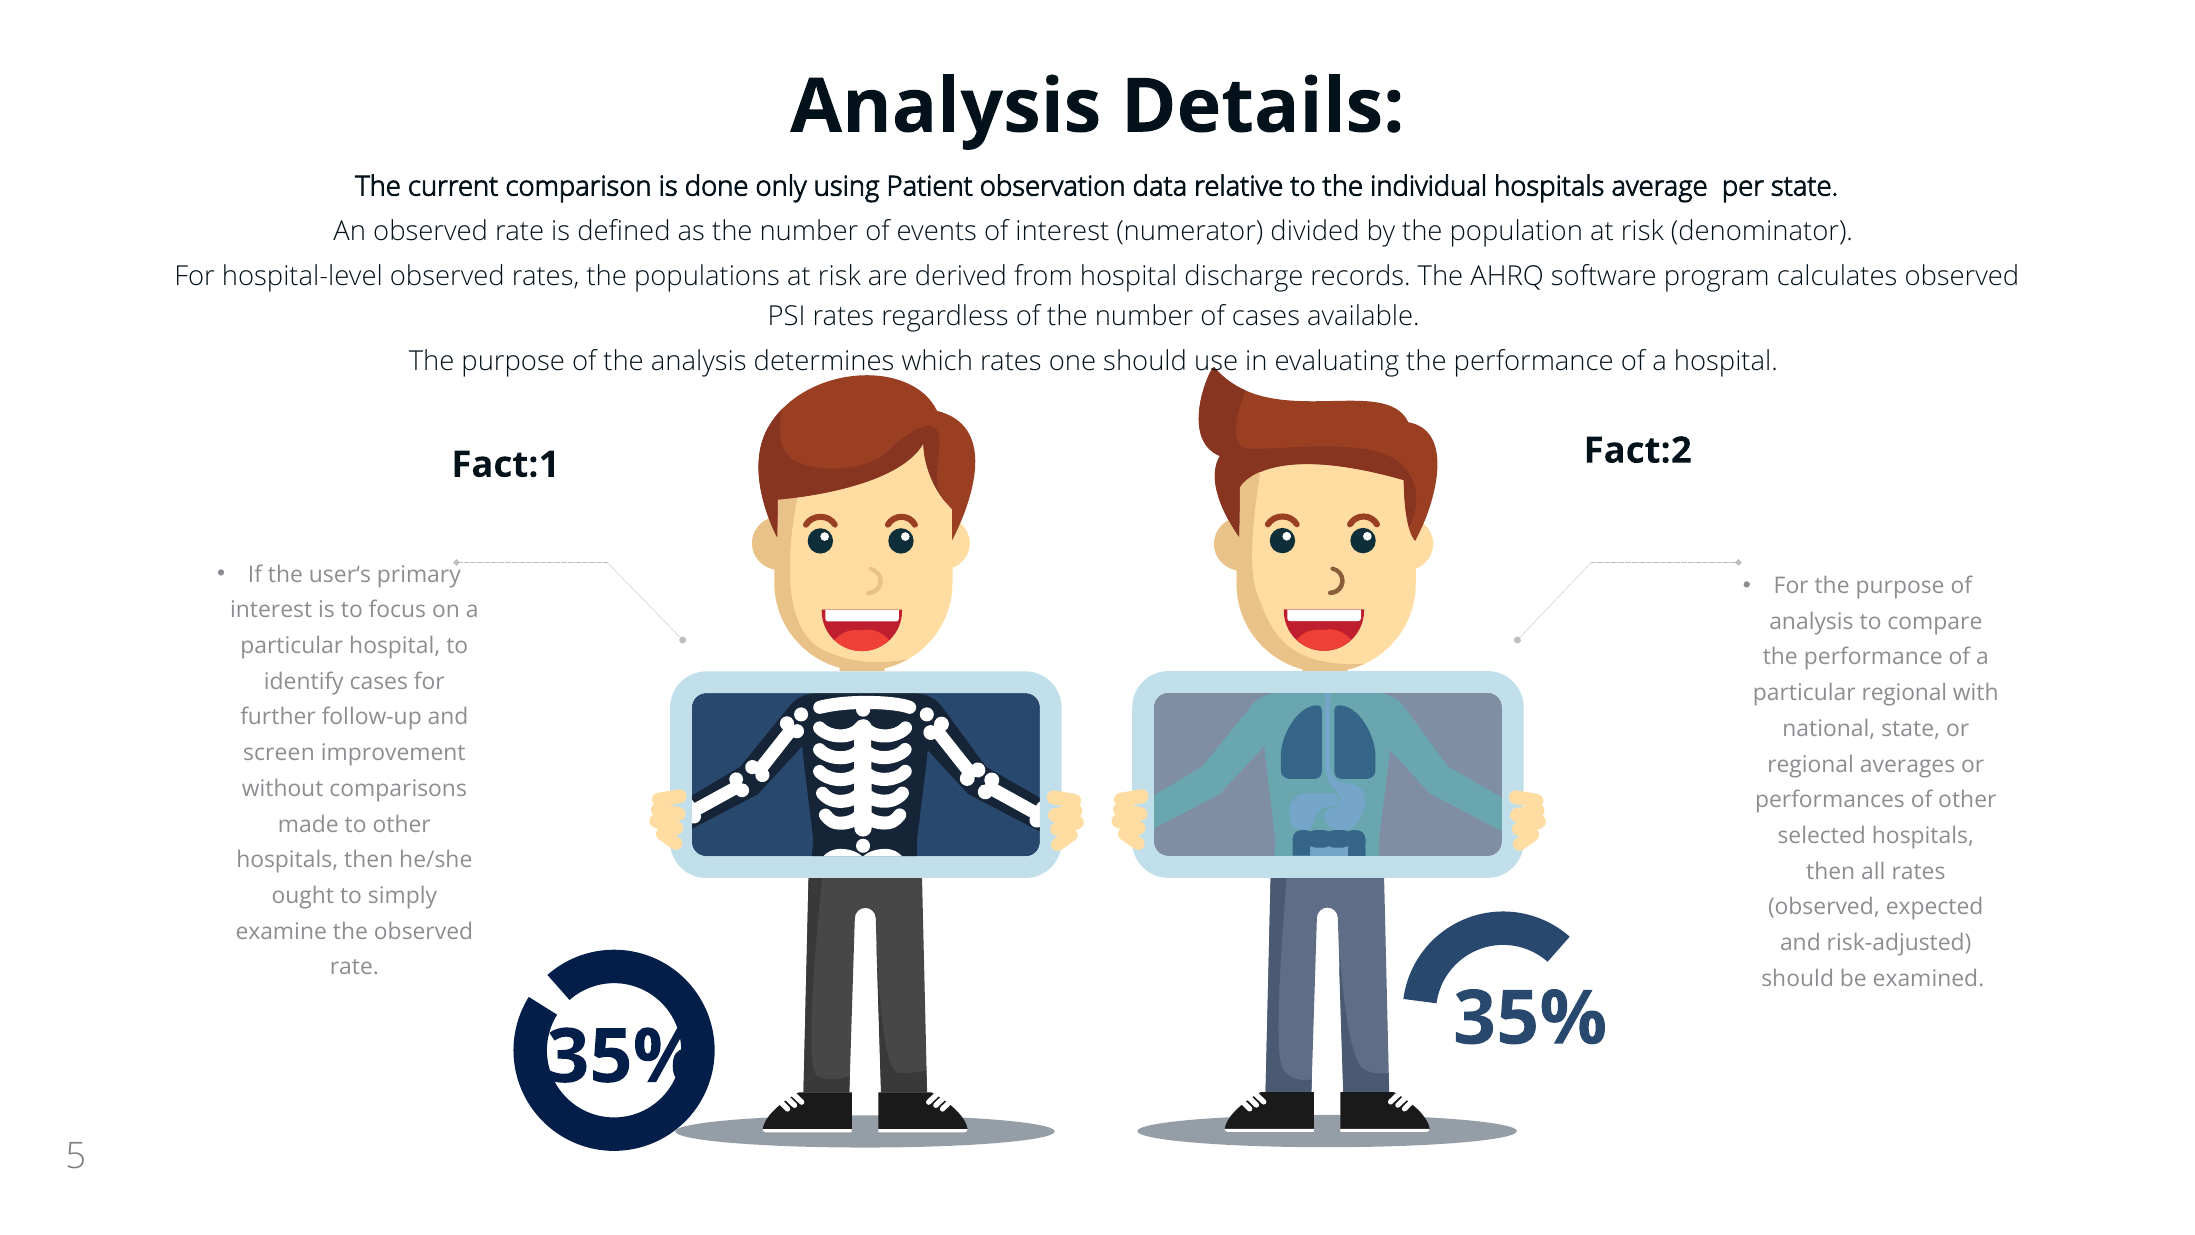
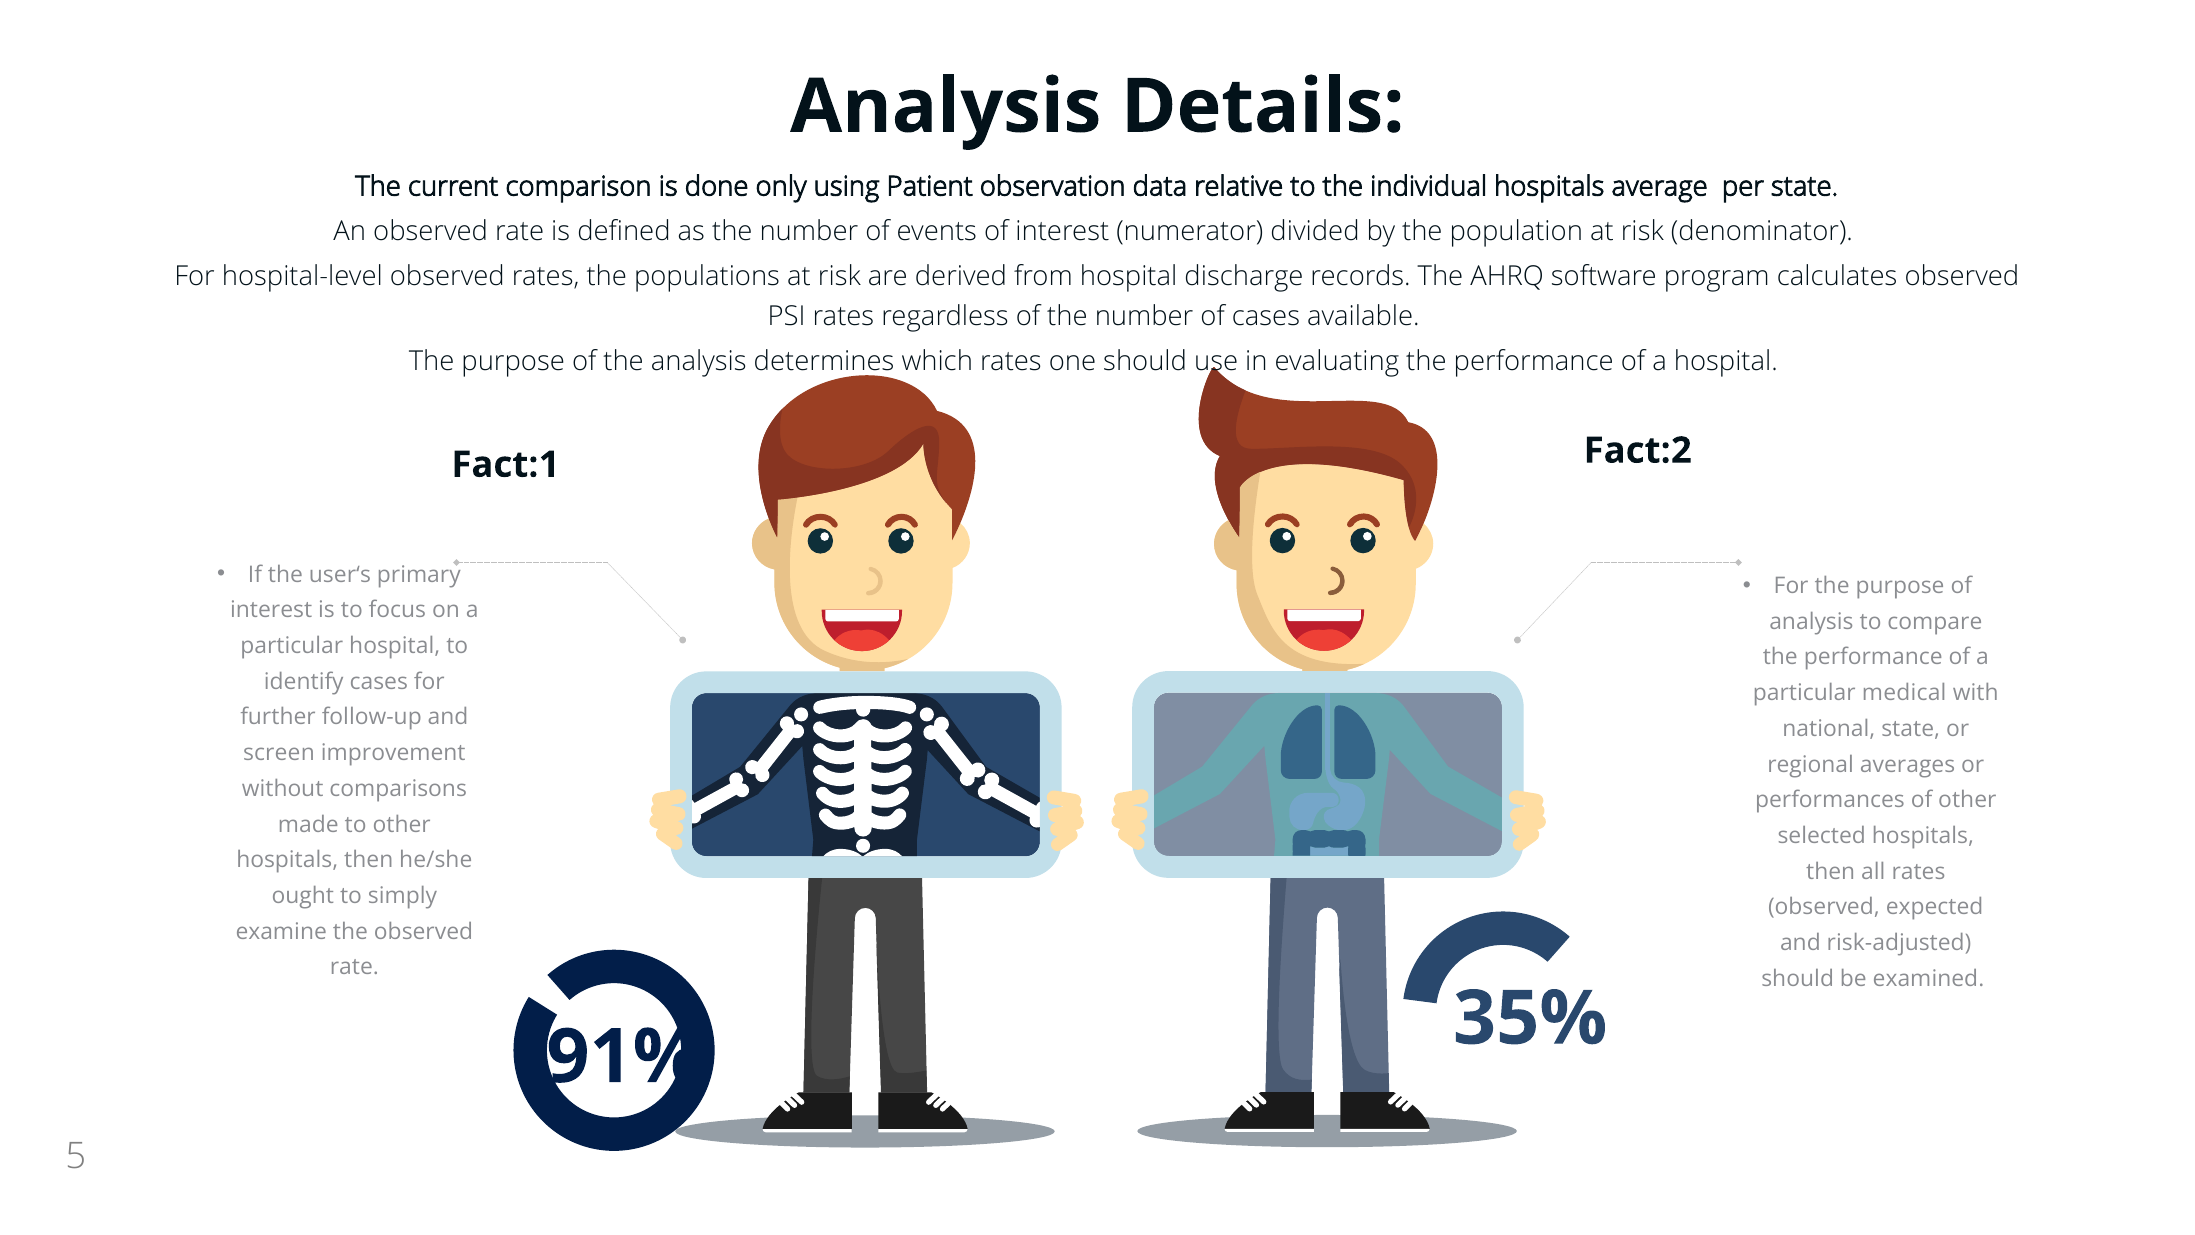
particular regional: regional -> medical (1904, 693)
35%: 35% -> 91% (624, 1057)
